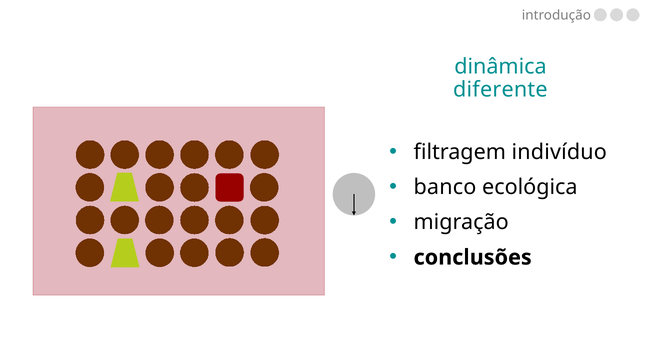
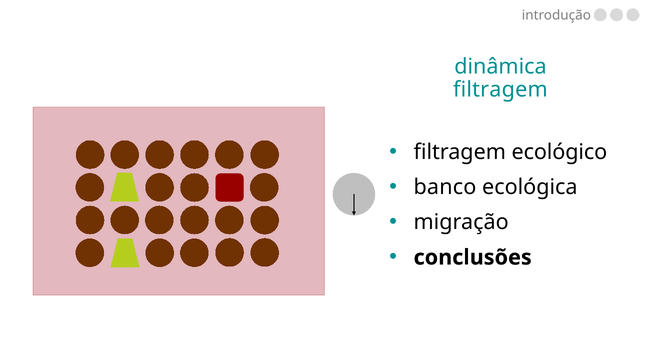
diferente: diferente -> filtragem (500, 90)
indivíduo: indivíduo -> ecológico (559, 152)
